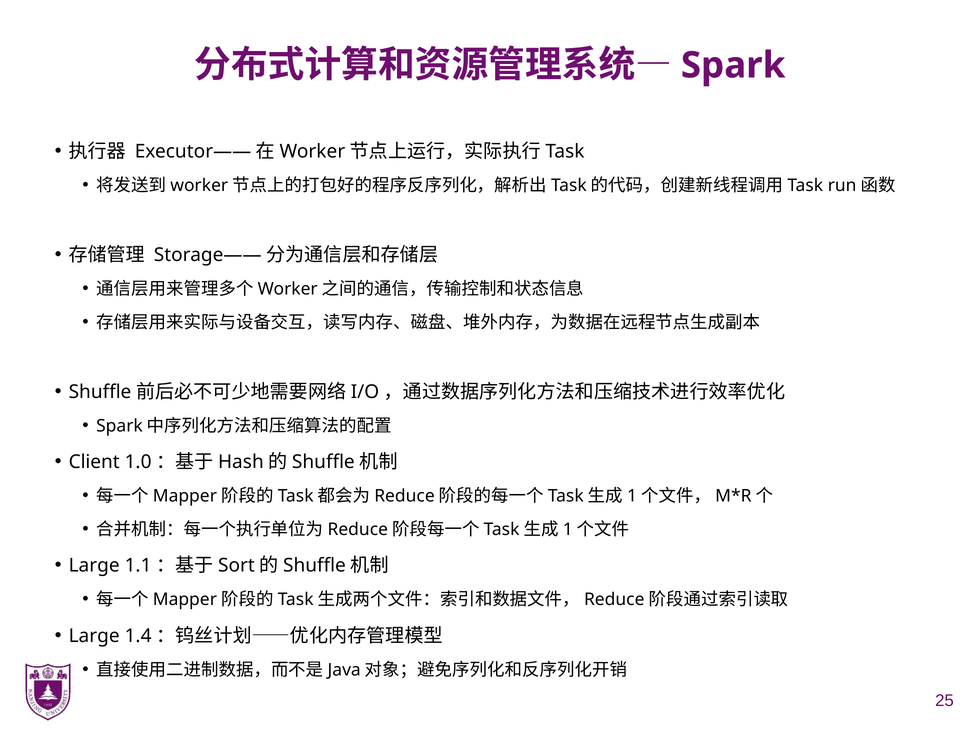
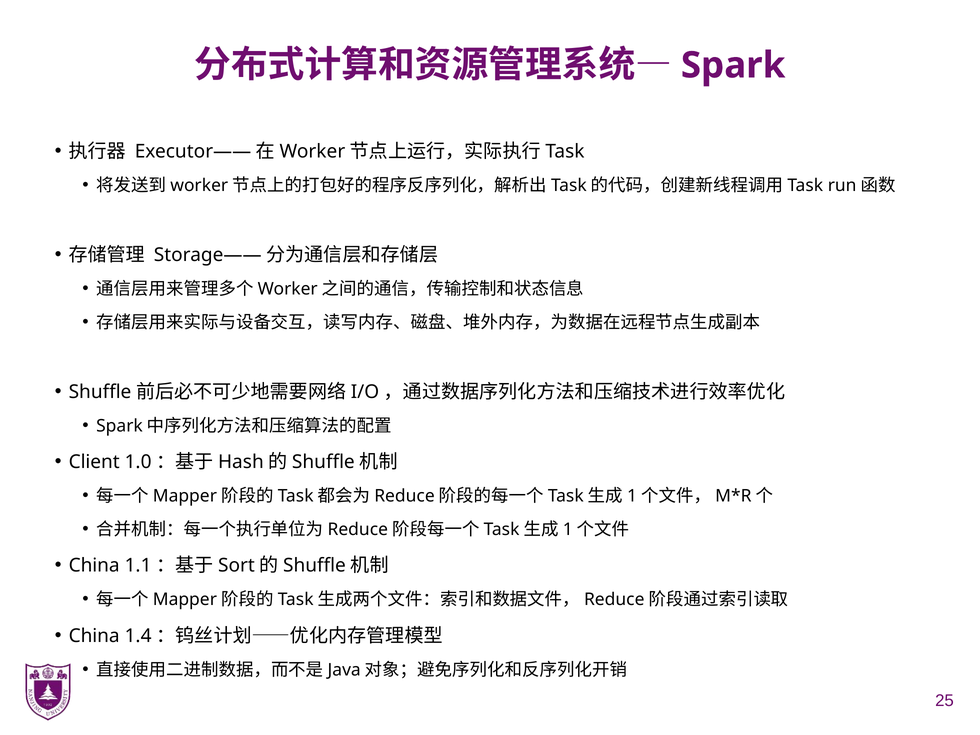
Large: Large -> China (94, 566)
Large: Large -> China (94, 636)
